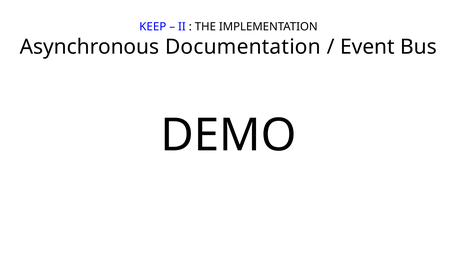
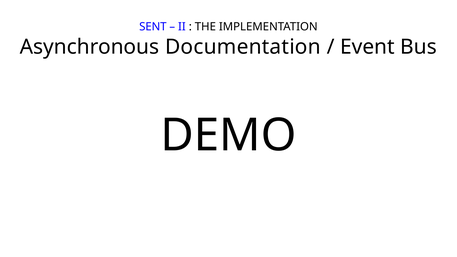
KEEP: KEEP -> SENT (153, 27)
